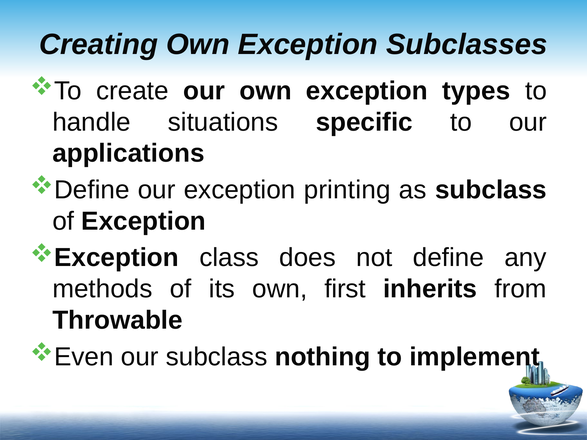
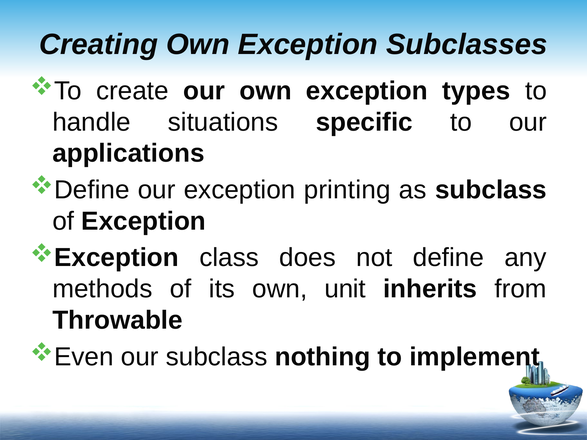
first: first -> unit (345, 289)
